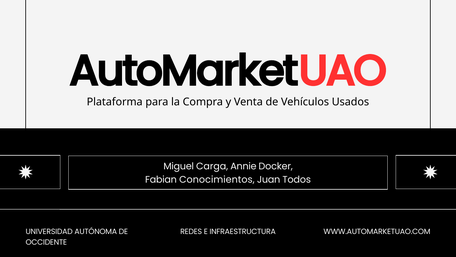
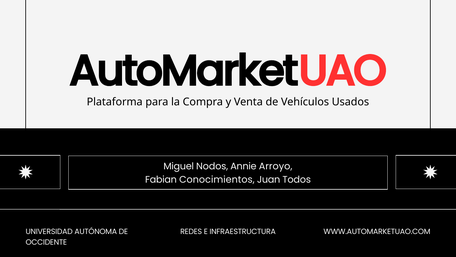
Carga: Carga -> Nodos (212, 166)
Docker: Docker -> Arroyo (276, 166)
